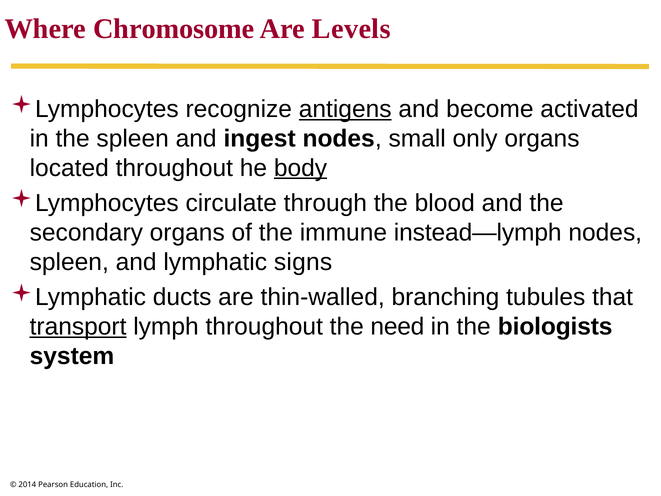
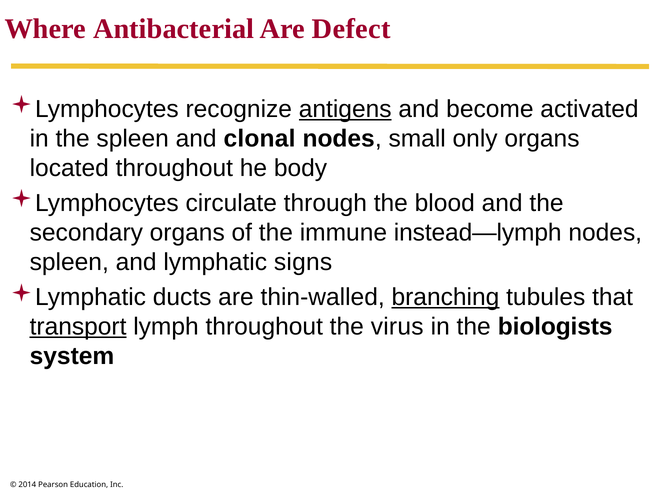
Chromosome: Chromosome -> Antibacterial (174, 29)
Levels: Levels -> Defect (351, 29)
ingest: ingest -> clonal (259, 138)
body underline: present -> none (301, 168)
branching underline: none -> present (445, 297)
need: need -> virus (397, 327)
